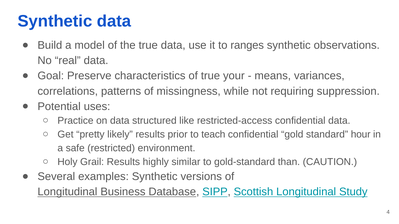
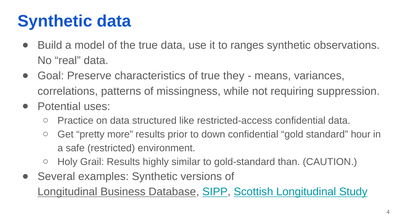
your: your -> they (234, 76)
likely: likely -> more (120, 135)
teach: teach -> down (213, 135)
